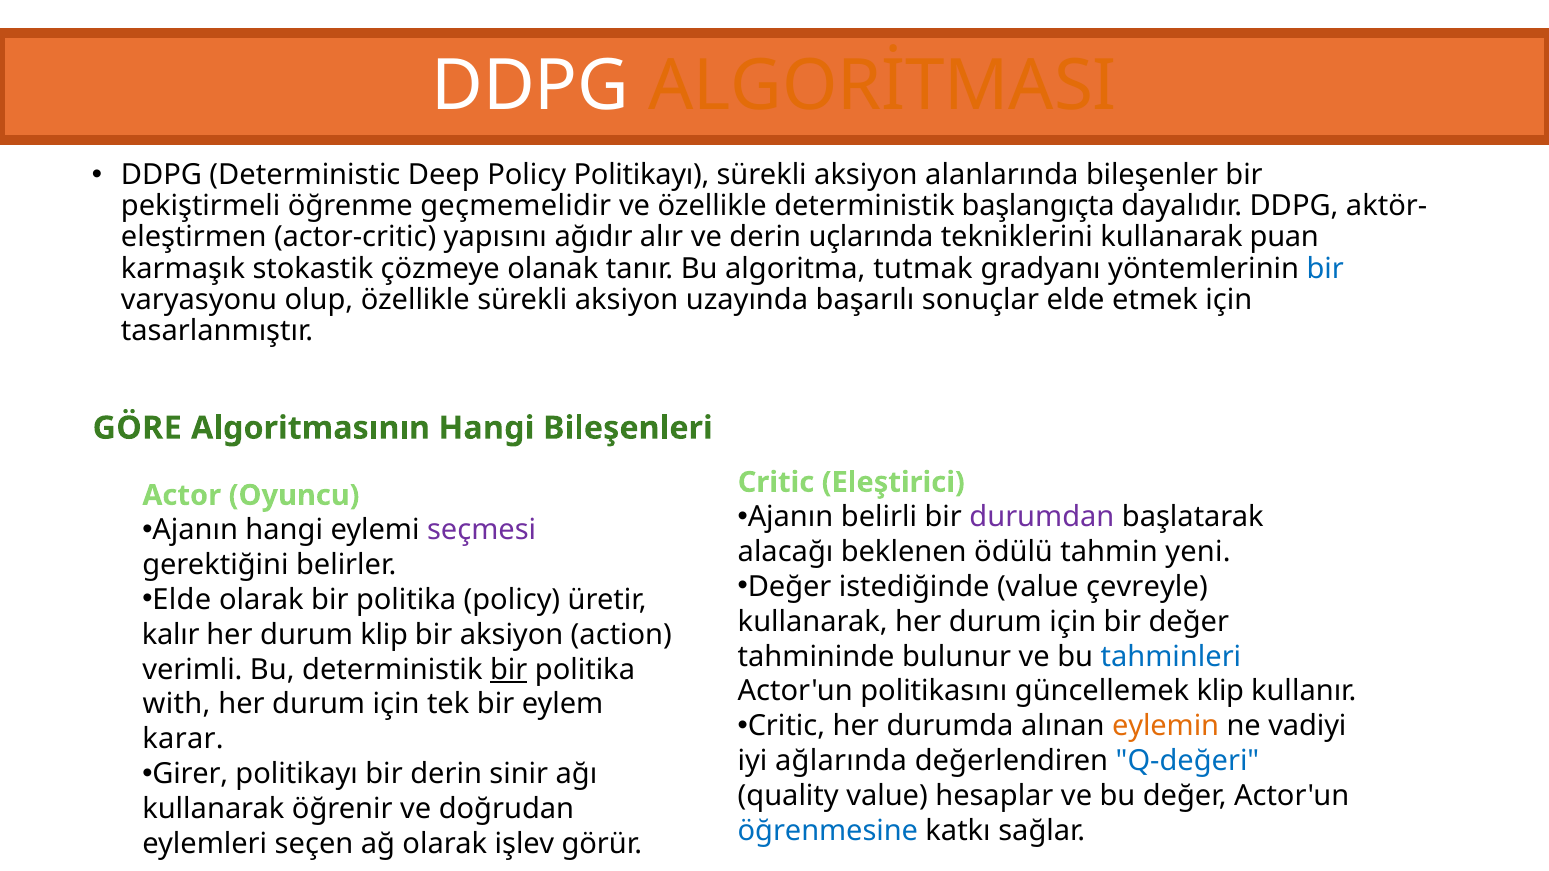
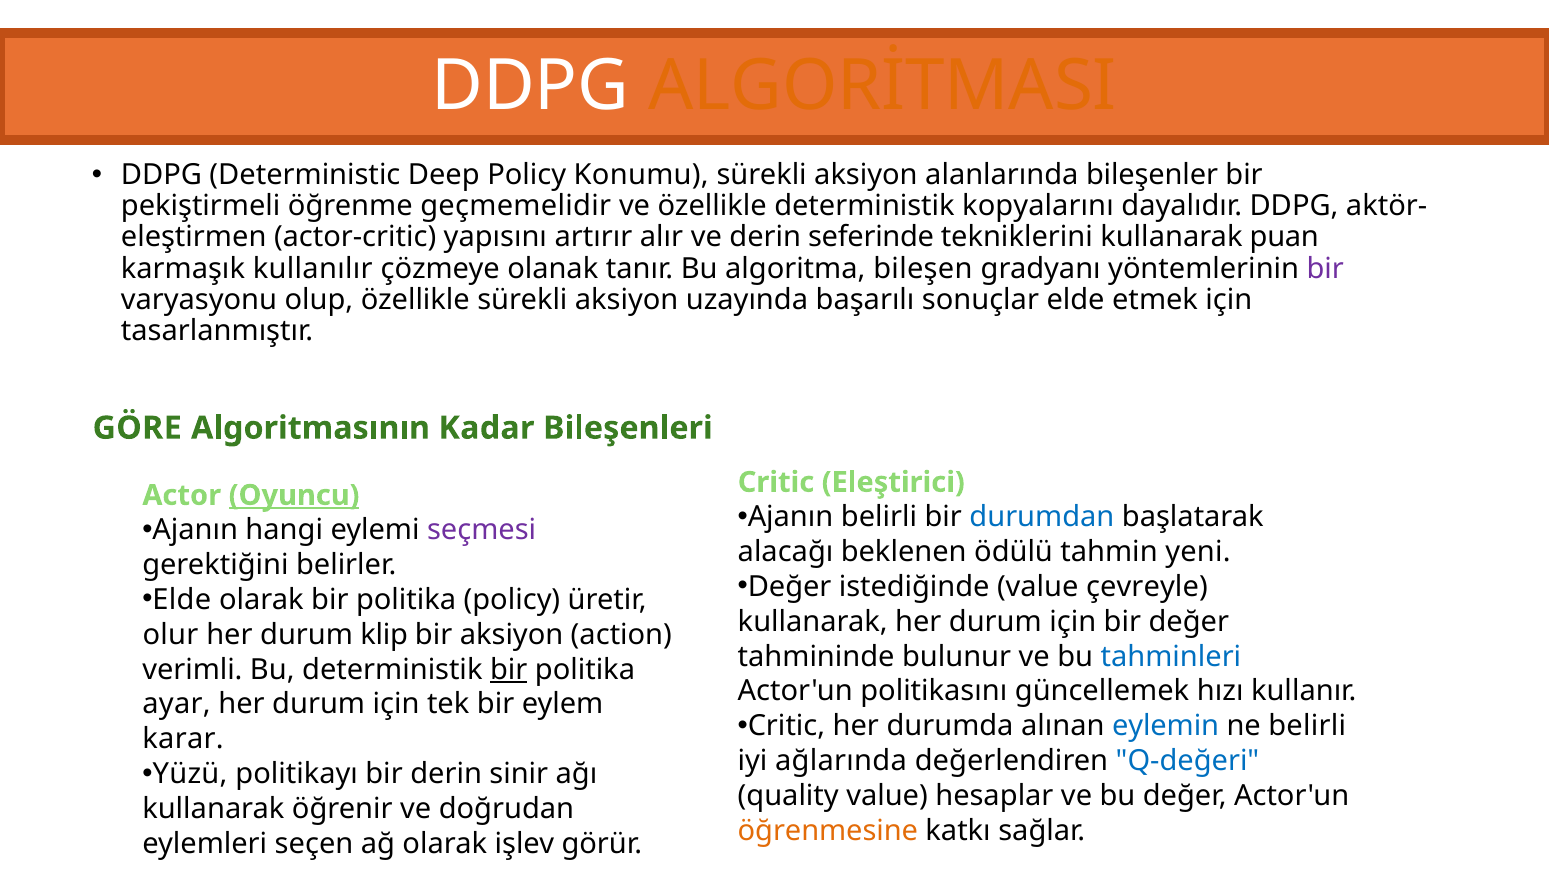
Policy Politikayı: Politikayı -> Konumu (641, 175)
başlangıçta: başlangıçta -> kopyalarını (1038, 206)
ağıdır: ağıdır -> artırır (594, 237)
uçlarında: uçlarında -> seferinde (871, 237)
stokastik: stokastik -> kullanılır (313, 269)
tutmak: tutmak -> bileşen (923, 269)
bir colour: blue -> purple (1325, 269)
Algoritmasının Hangi: Hangi -> Kadar (486, 428)
Oyuncu underline: none -> present (294, 495)
durumdan colour: purple -> blue (1042, 517)
kalır: kalır -> olur (170, 635)
güncellemek klip: klip -> hızı (1220, 692)
with: with -> ayar (177, 705)
eylemin colour: orange -> blue (1166, 726)
ne vadiyi: vadiyi -> belirli (1307, 726)
Girer: Girer -> Yüzü (190, 774)
öğrenmesine colour: blue -> orange (828, 831)
